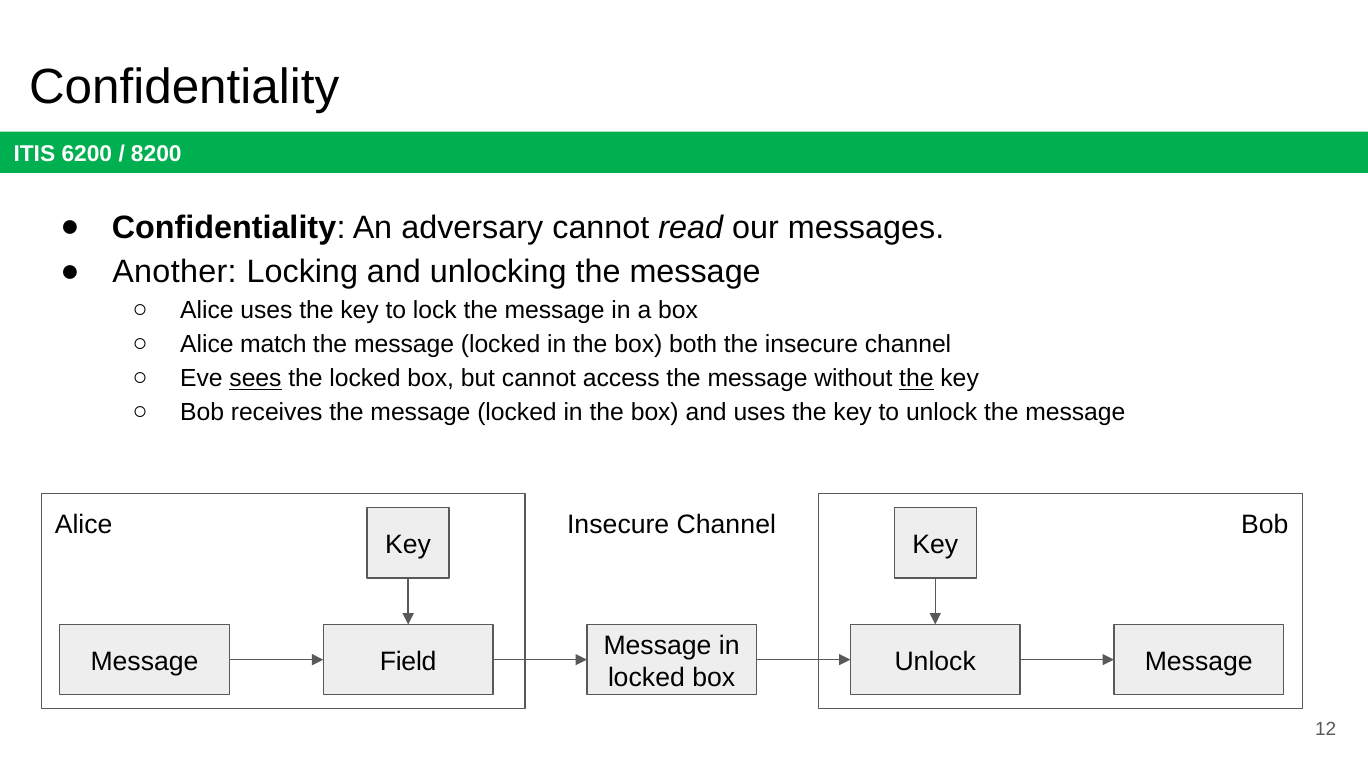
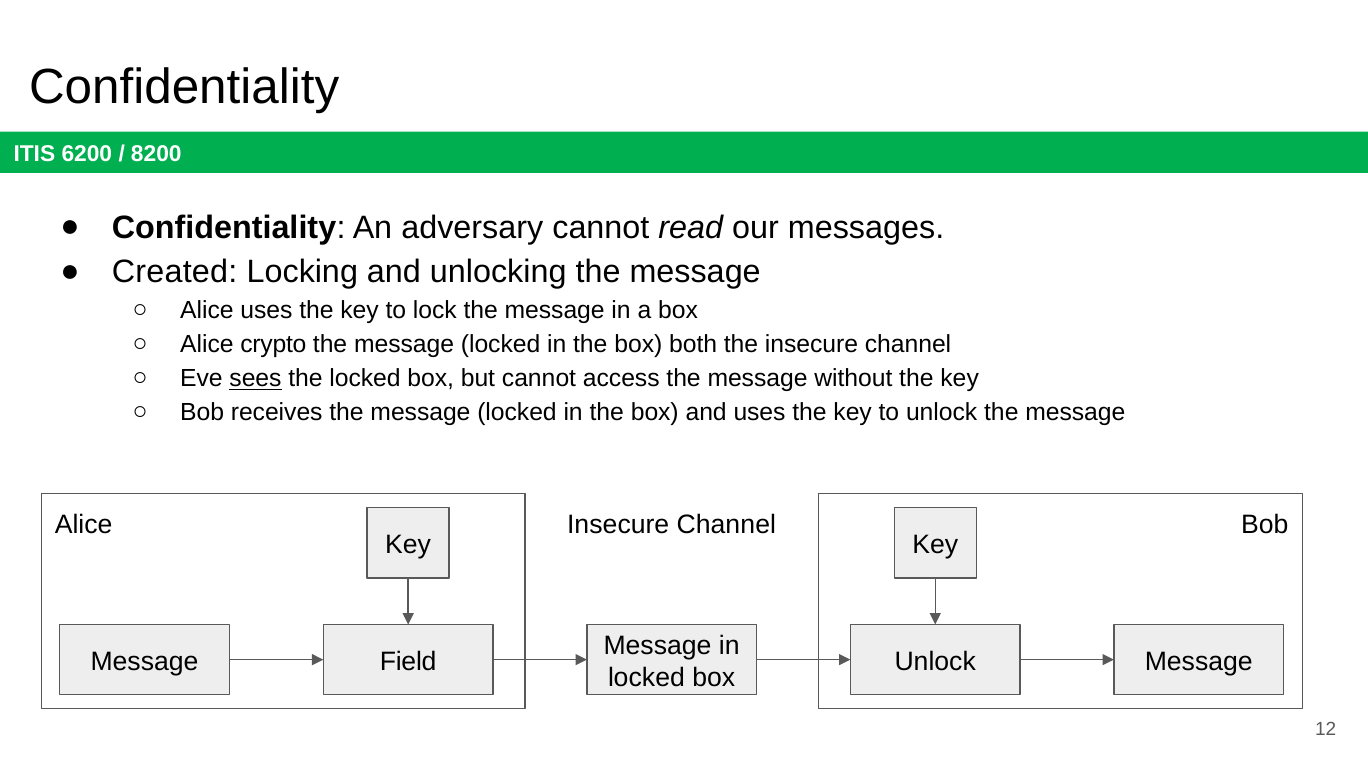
Another: Another -> Created (175, 272)
match: match -> crypto (273, 344)
the underline: present -> none (916, 378)
